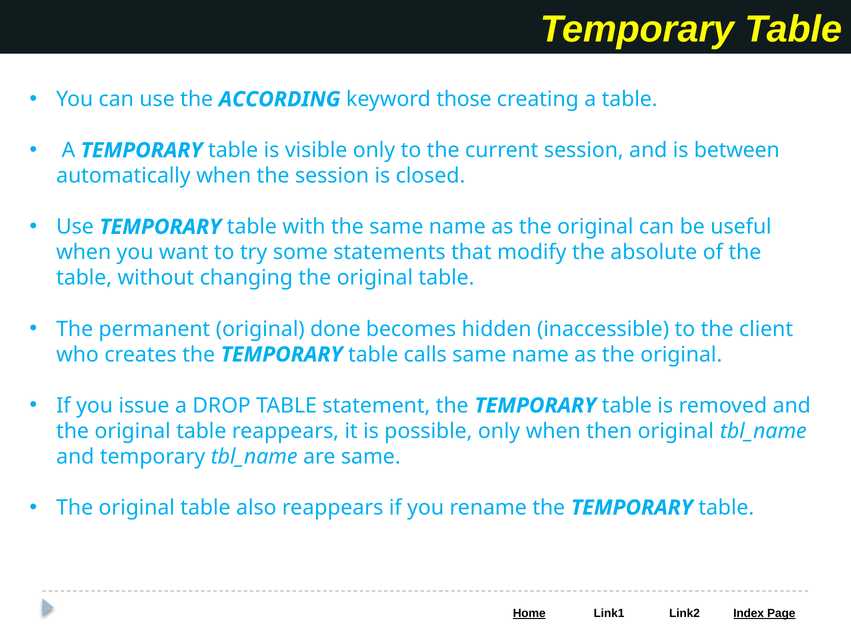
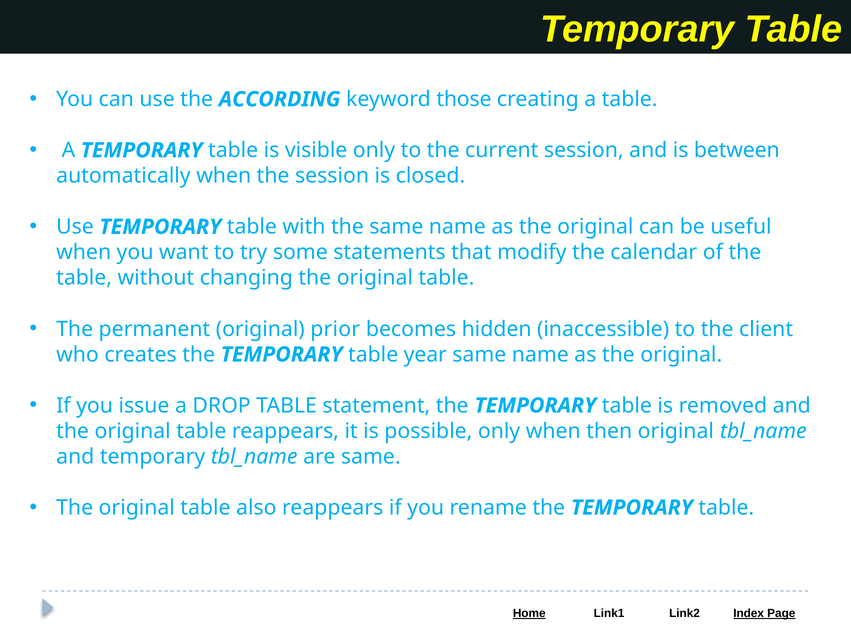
absolute: absolute -> calendar (654, 253)
done: done -> prior (335, 329)
calls: calls -> year (425, 355)
